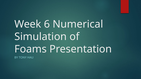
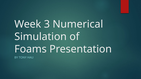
6: 6 -> 3 (47, 24)
